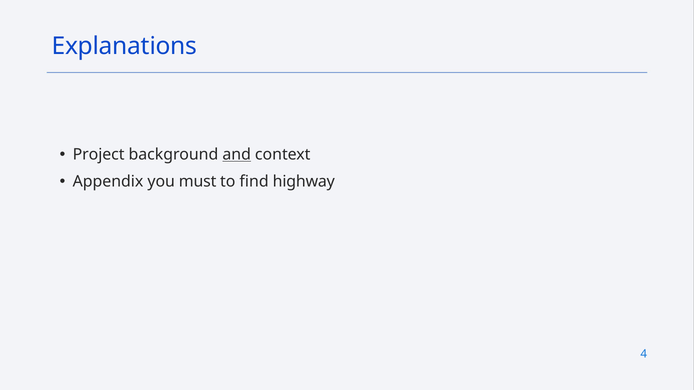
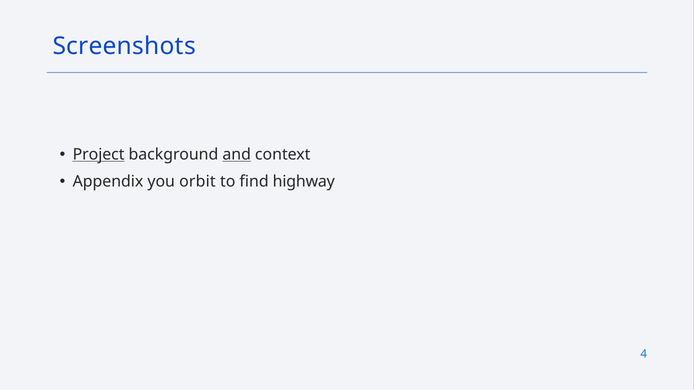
Explanations: Explanations -> Screenshots (124, 46)
Project underline: none -> present (99, 155)
must: must -> orbit (197, 182)
